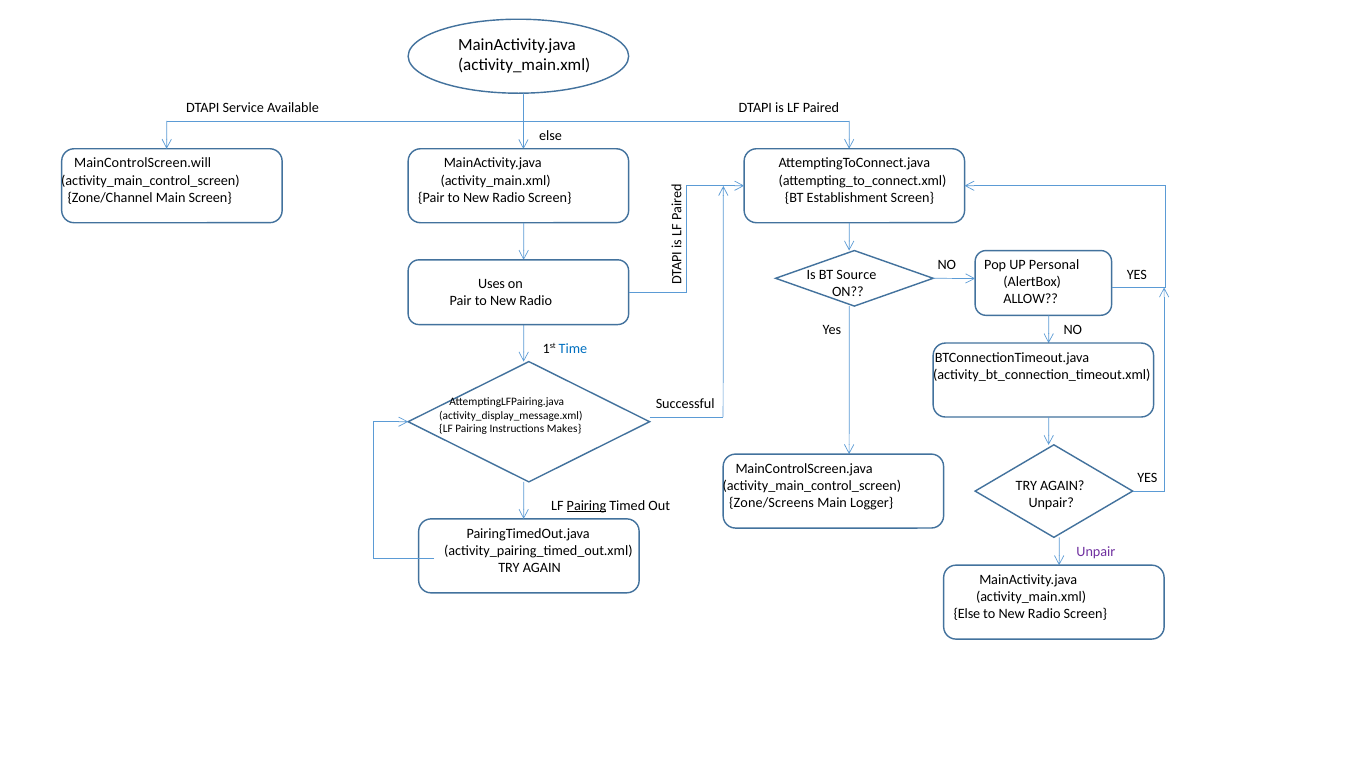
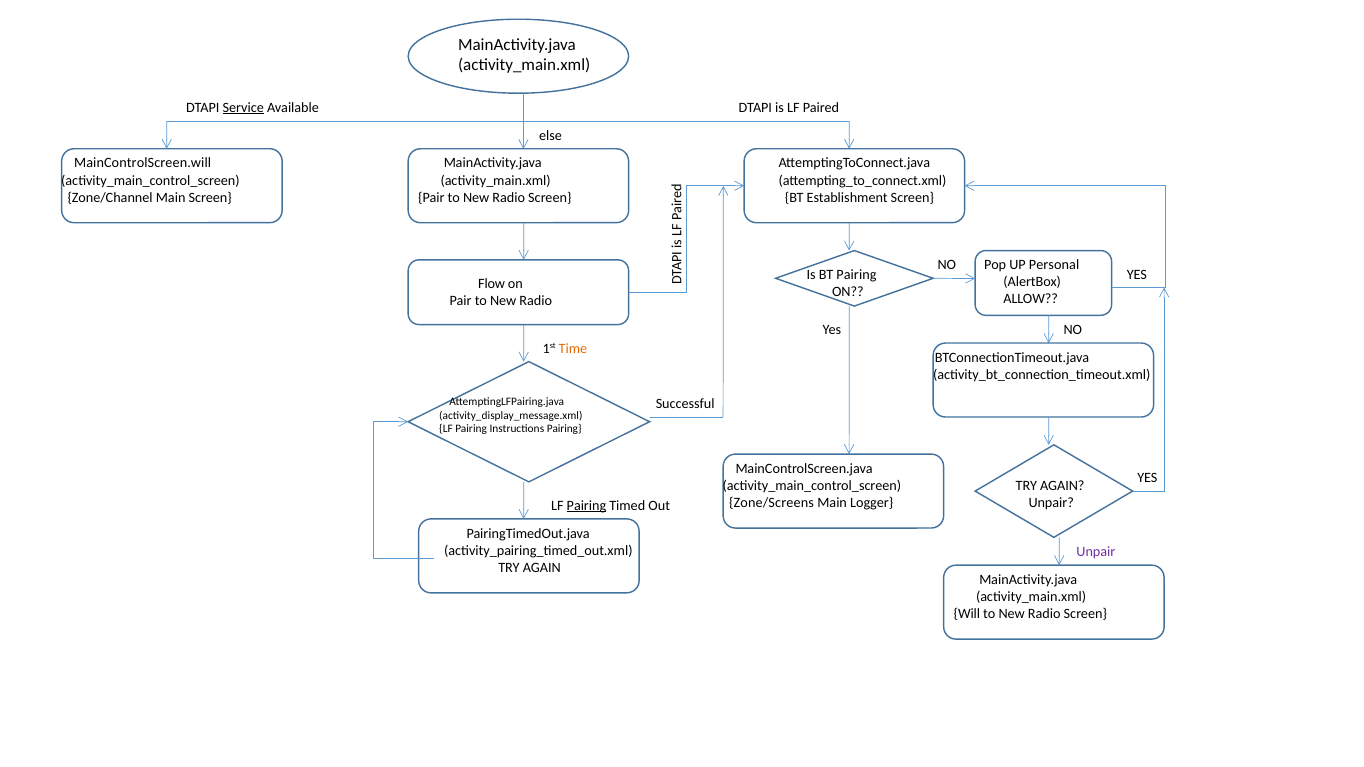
Service underline: none -> present (243, 108)
BT Source: Source -> Pairing (856, 274)
Uses: Uses -> Flow (492, 284)
Time colour: blue -> orange (573, 348)
Instructions Makes: Makes -> Pairing (564, 429)
Else: Else -> Will (967, 614)
